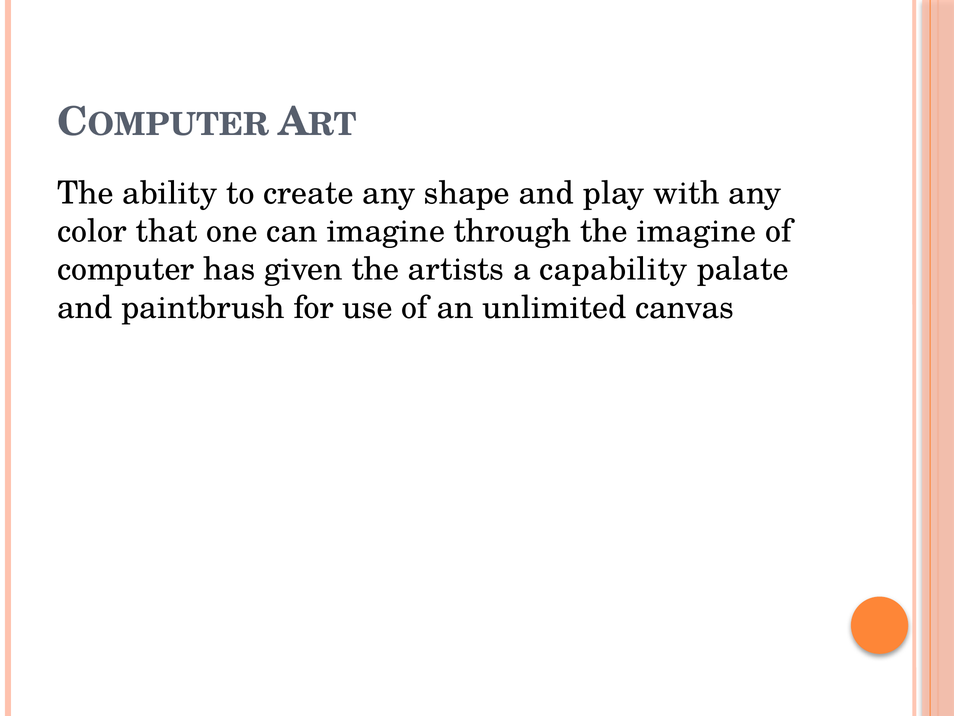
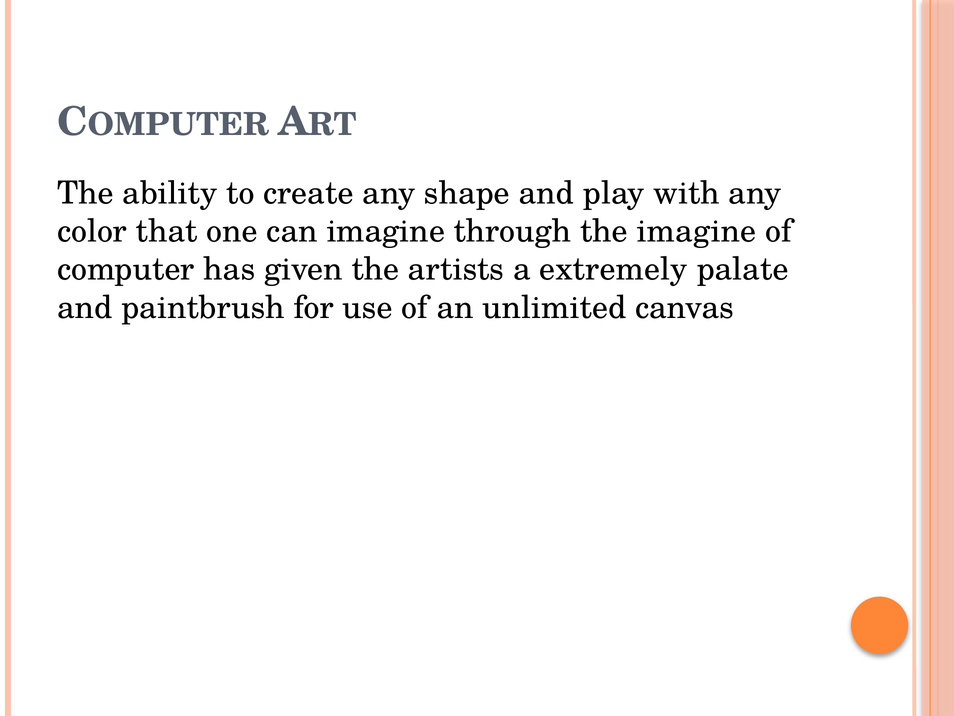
capability: capability -> extremely (613, 269)
